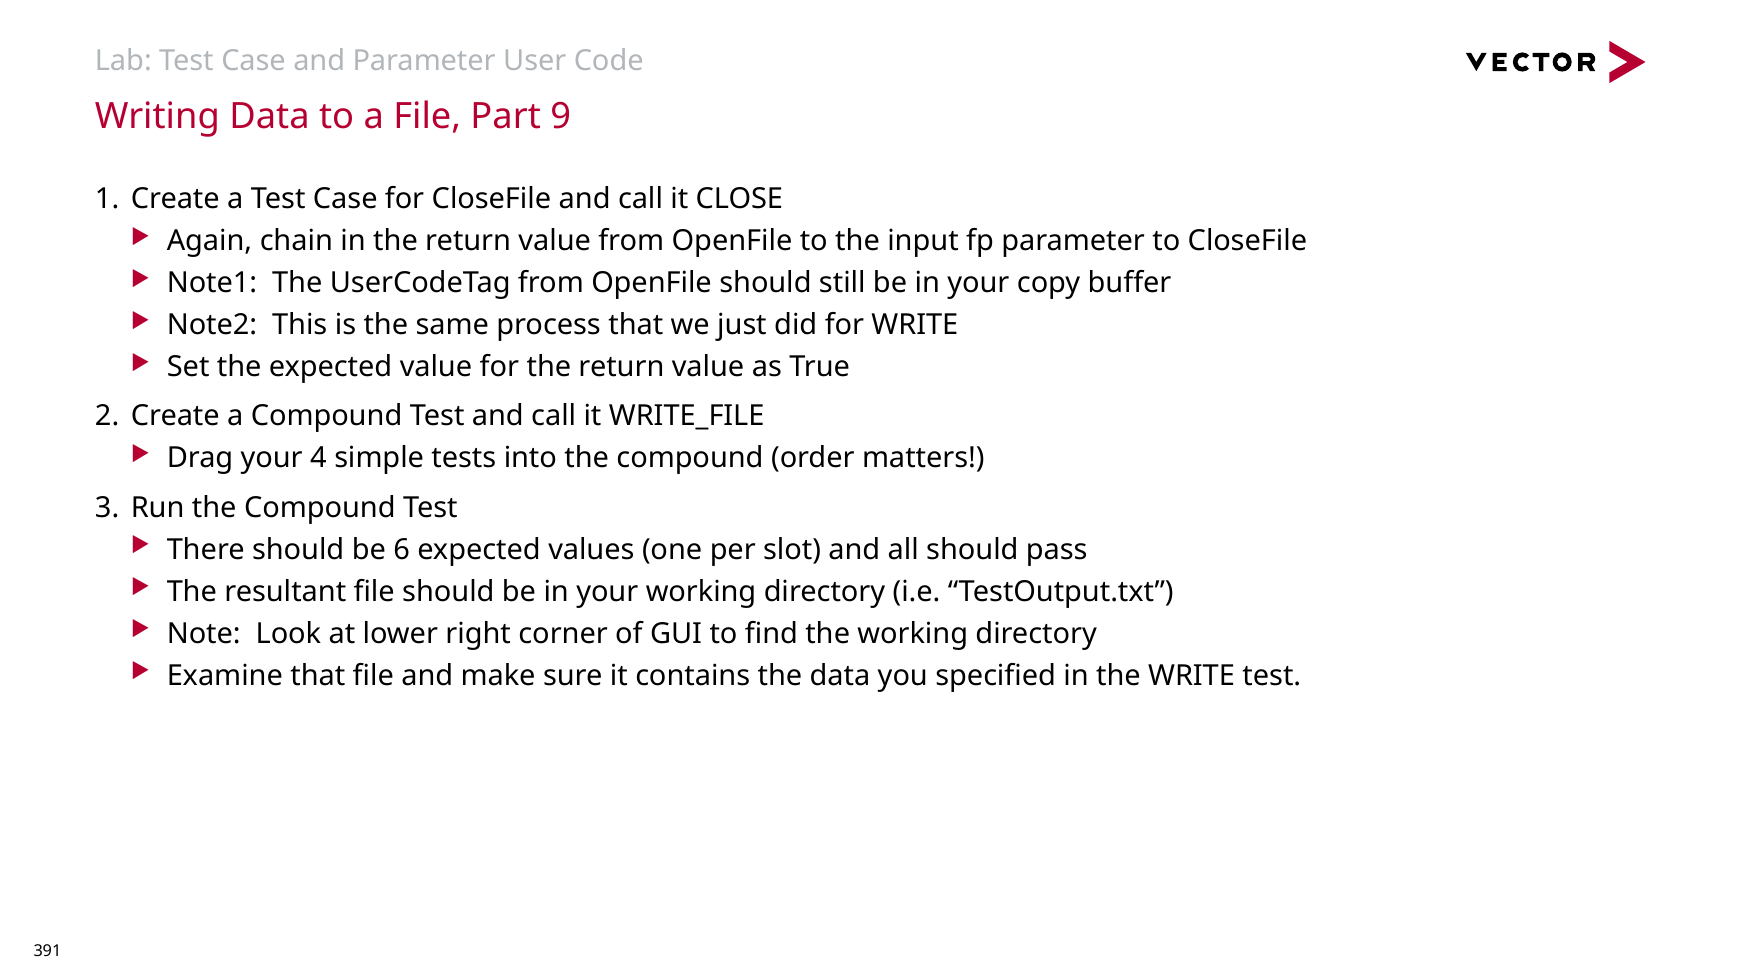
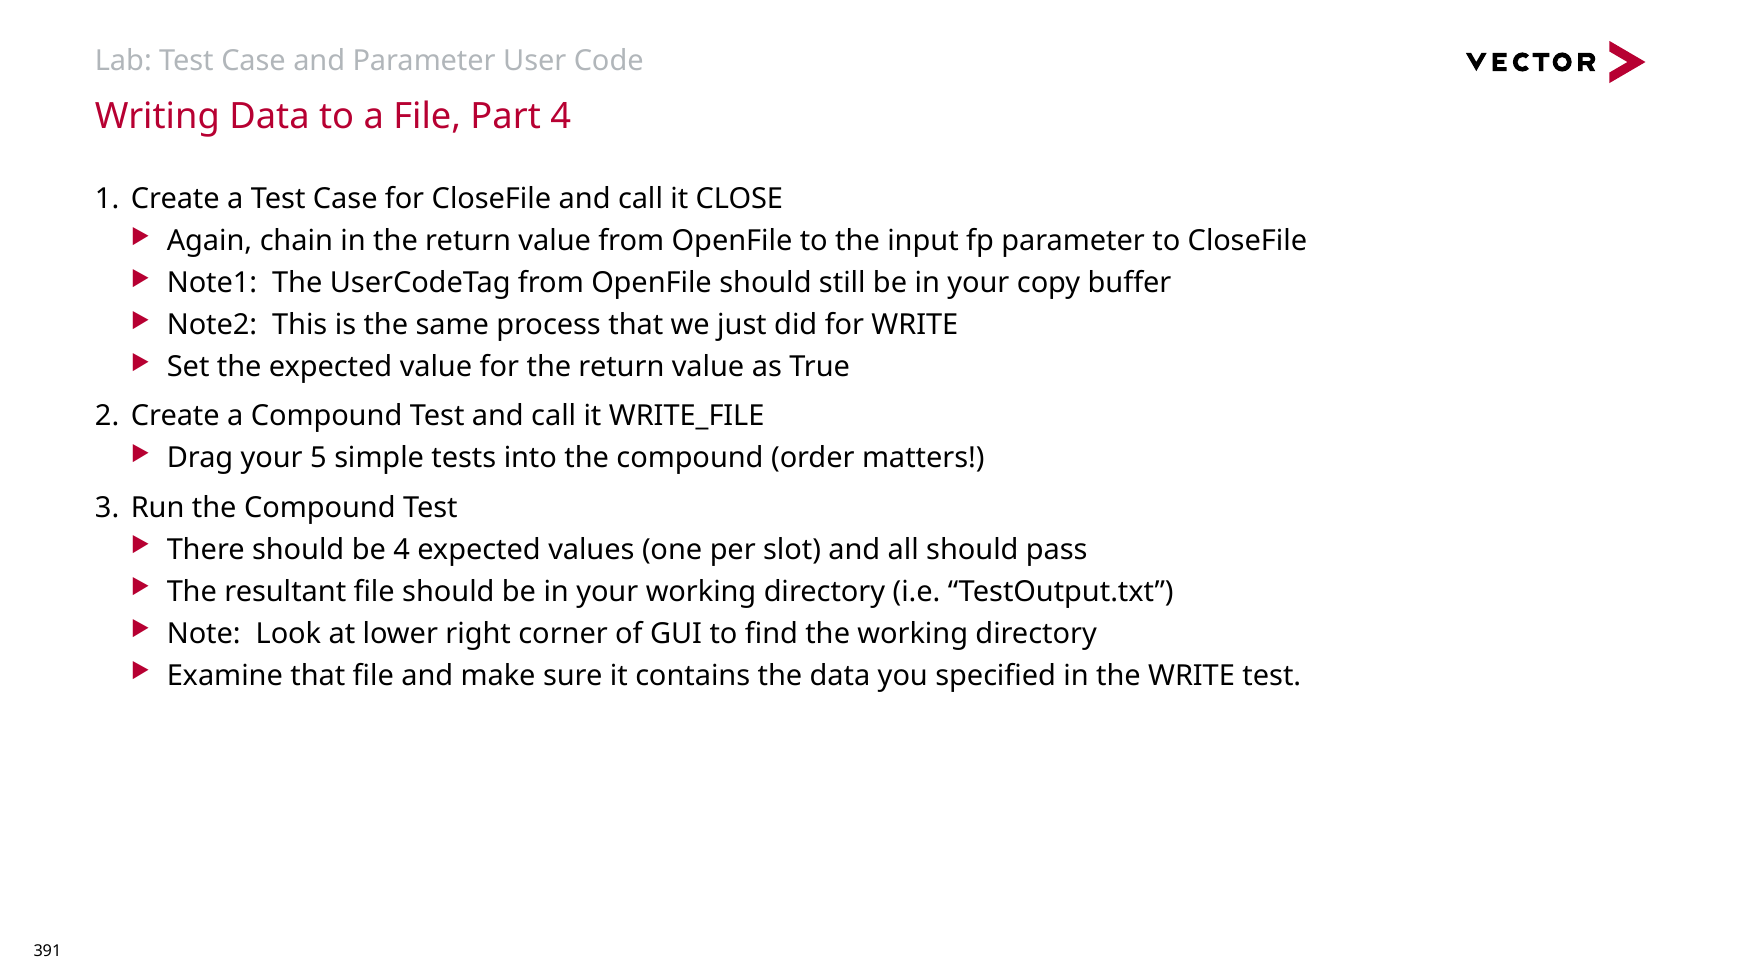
Part 9: 9 -> 4 (561, 117)
4: 4 -> 5 (318, 458)
be 6: 6 -> 4 (402, 550)
